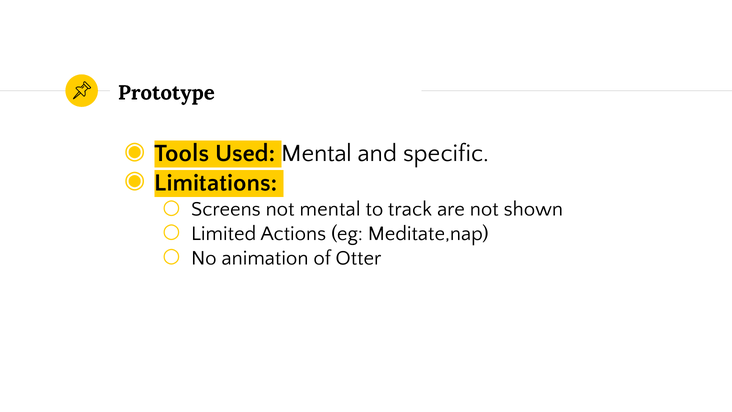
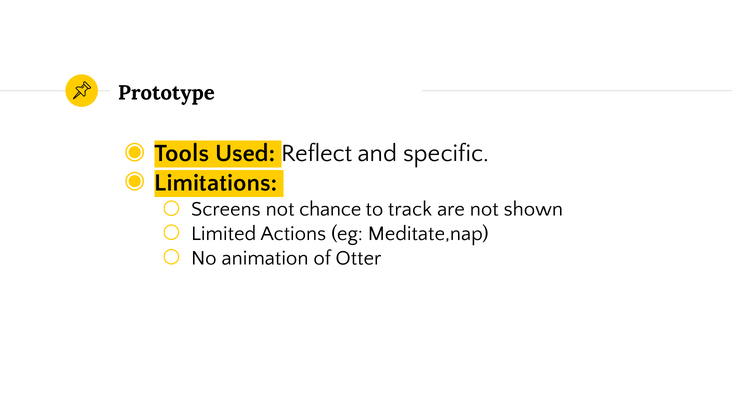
Used Mental: Mental -> Reflect (317, 153)
not mental: mental -> chance (330, 209)
